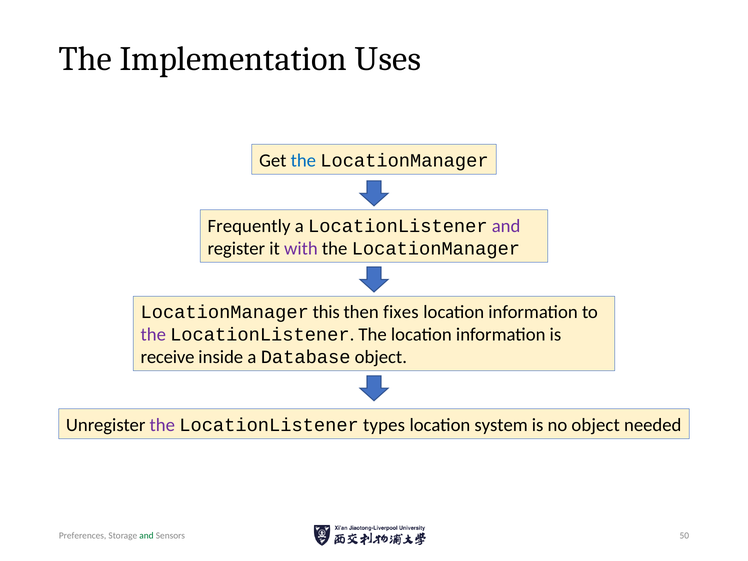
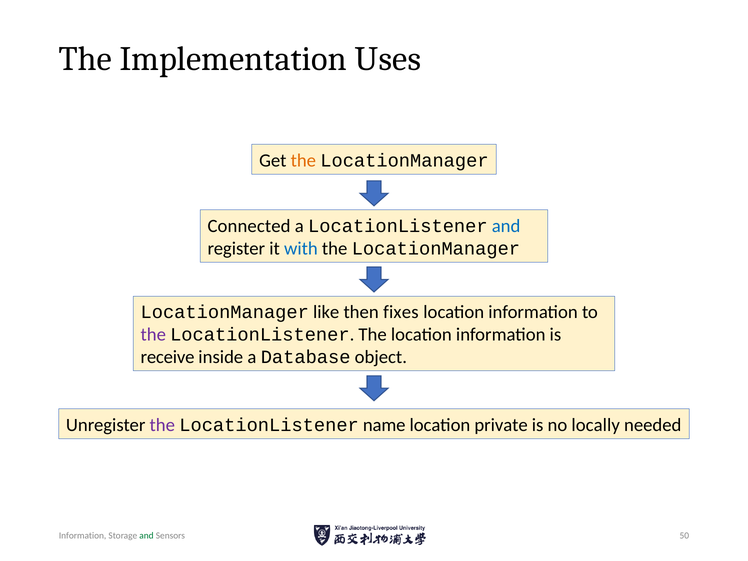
the colour: blue -> orange (303, 161)
Frequently: Frequently -> Connected (249, 226)
and colour: purple -> blue (506, 226)
with colour: purple -> blue (301, 249)
this: this -> like (326, 312)
types: types -> name (384, 425)
system: system -> private (501, 425)
no object: object -> locally (596, 425)
Preferences: Preferences -> Information (83, 536)
